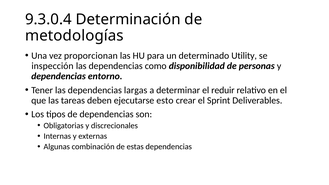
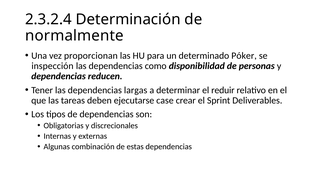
9.3.0.4: 9.3.0.4 -> 2.3.2.4 (48, 19)
metodologías: metodologías -> normalmente (74, 36)
Utility: Utility -> Póker (244, 56)
entorno: entorno -> reducen (105, 76)
esto: esto -> case (165, 101)
